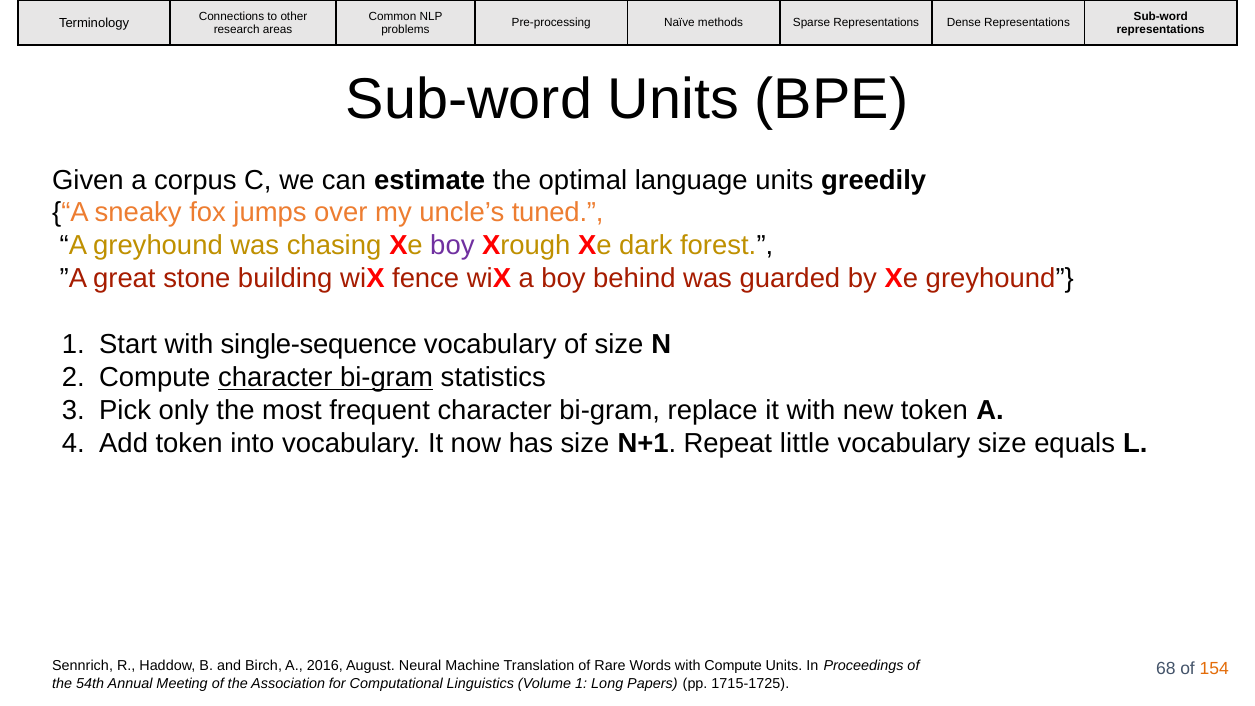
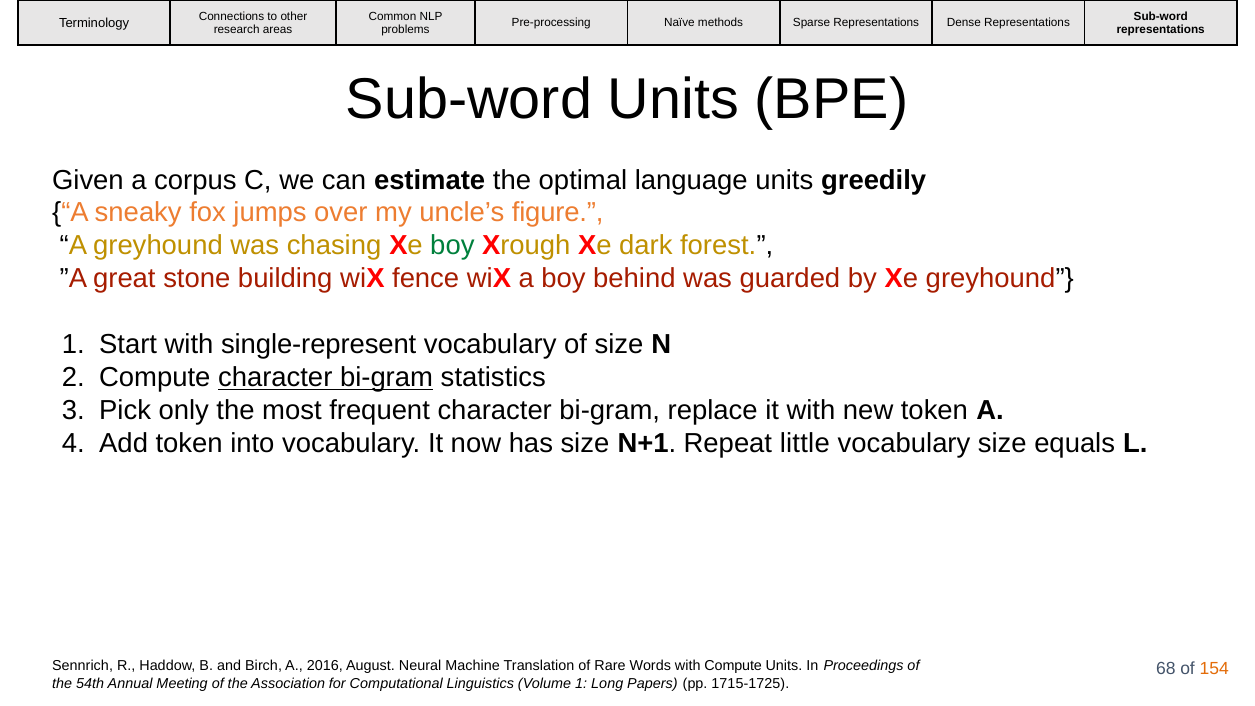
tuned: tuned -> figure (558, 213)
boy colour: purple -> green (452, 246)
single-sequence: single-sequence -> single-represent (319, 345)
